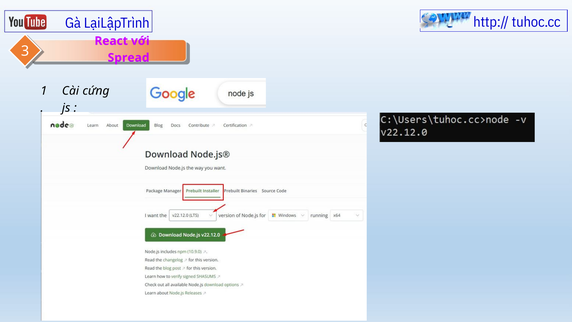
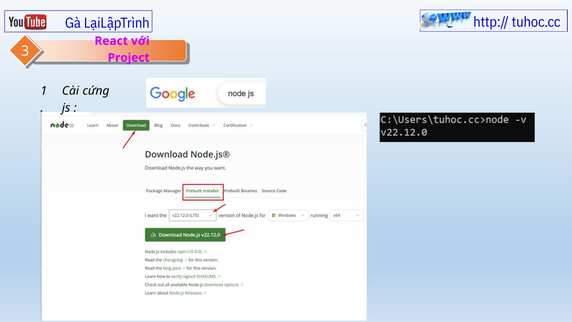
Spread: Spread -> Project (129, 58)
